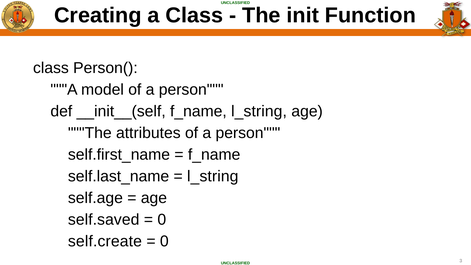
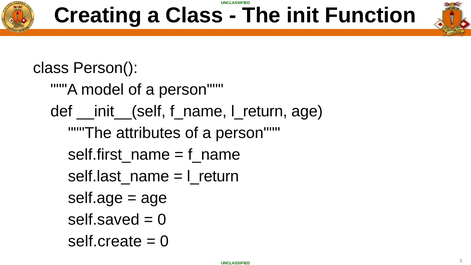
f_name l_string: l_string -> l_return (259, 111)
l_string: l_string -> l_return (213, 176)
